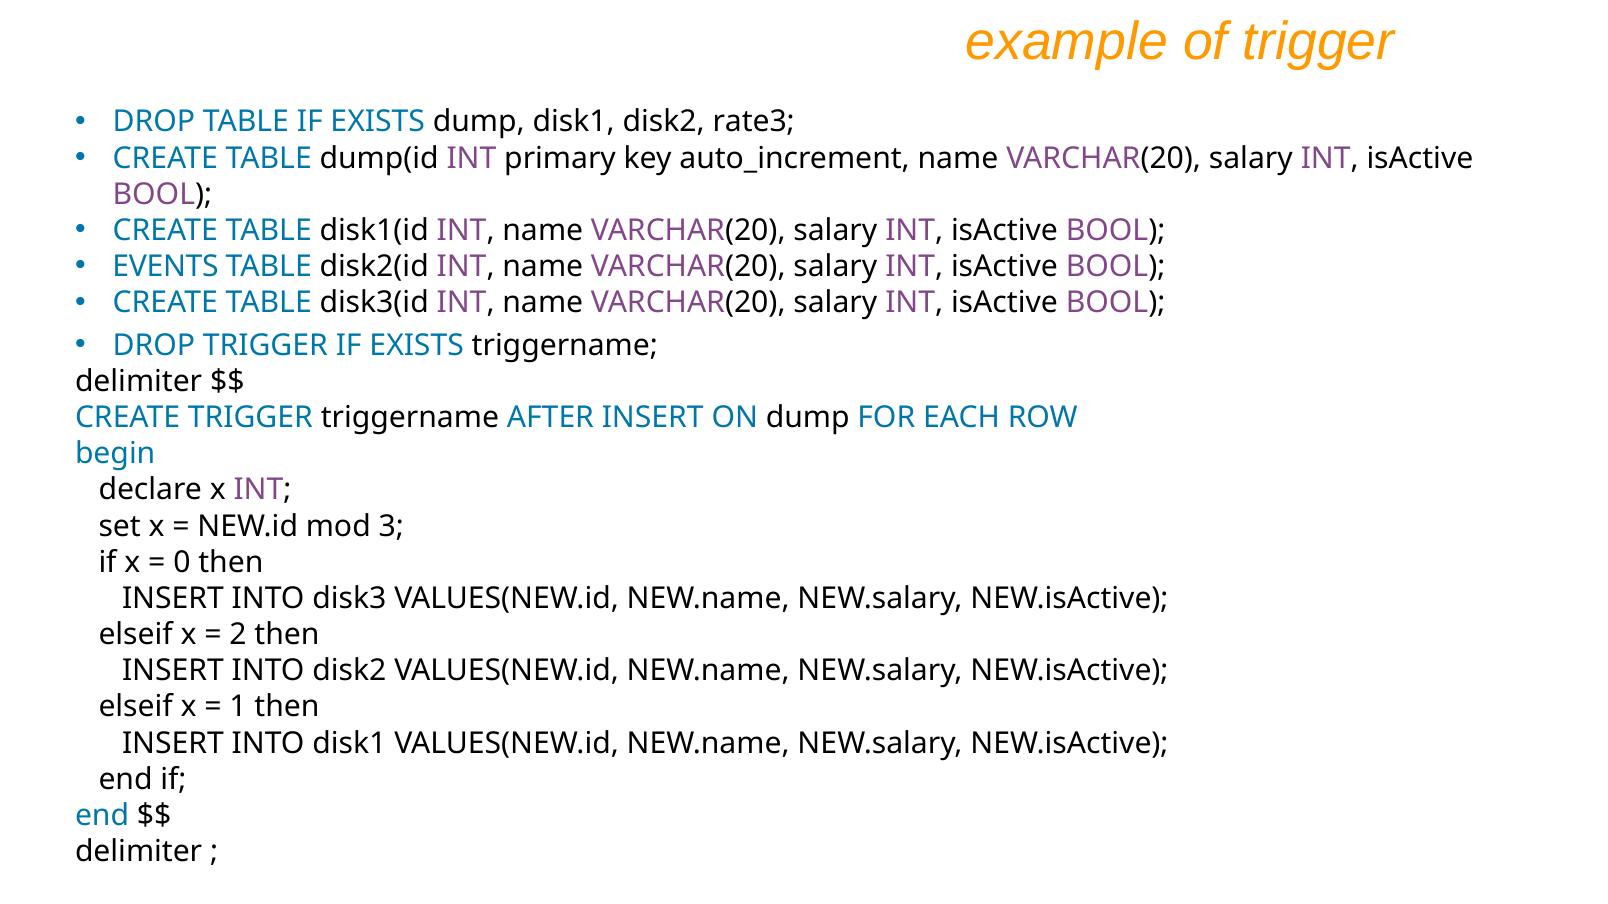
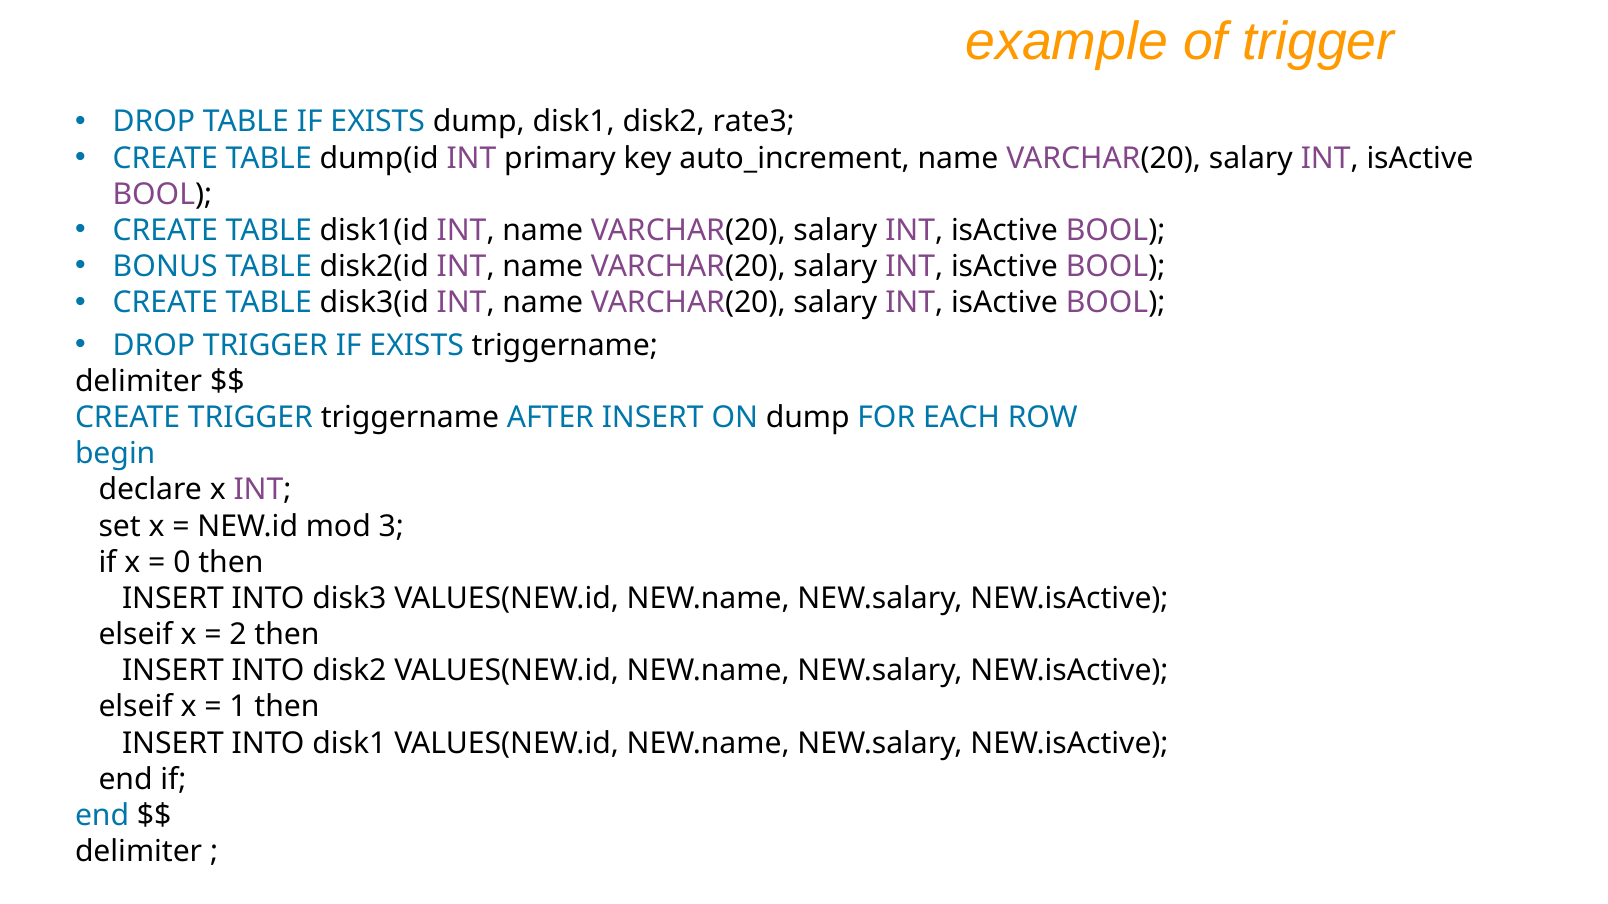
EVENTS: EVENTS -> BONUS (165, 267)
